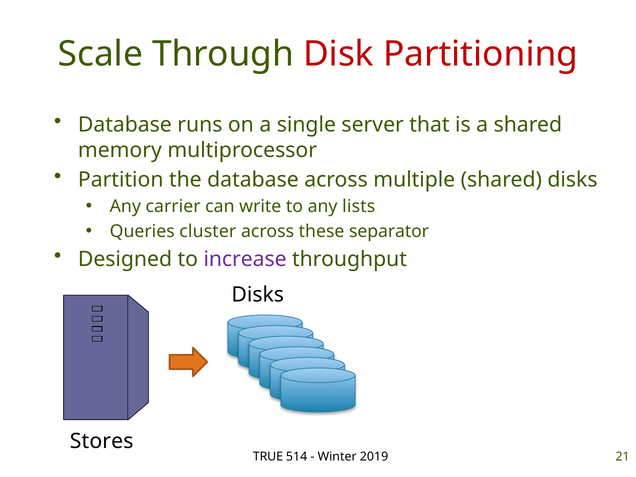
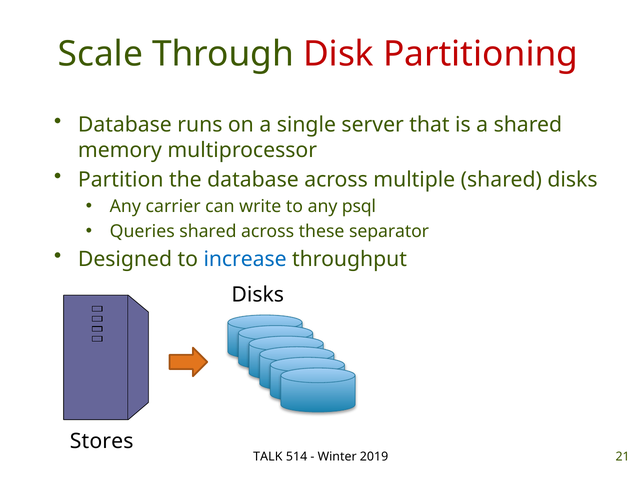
lists: lists -> psql (359, 206)
Queries cluster: cluster -> shared (208, 231)
increase colour: purple -> blue (245, 259)
TRUE: TRUE -> TALK (268, 457)
